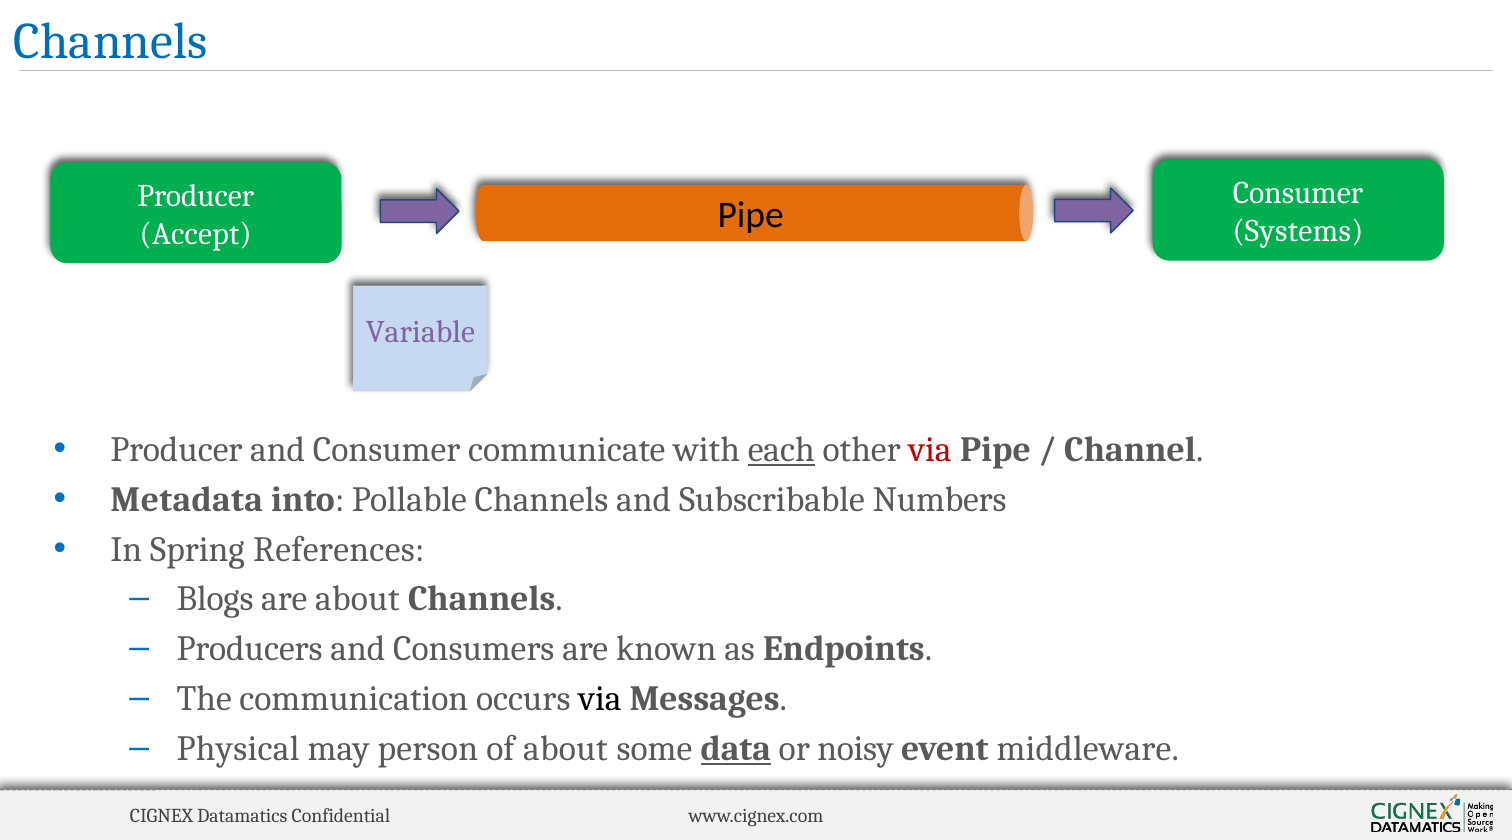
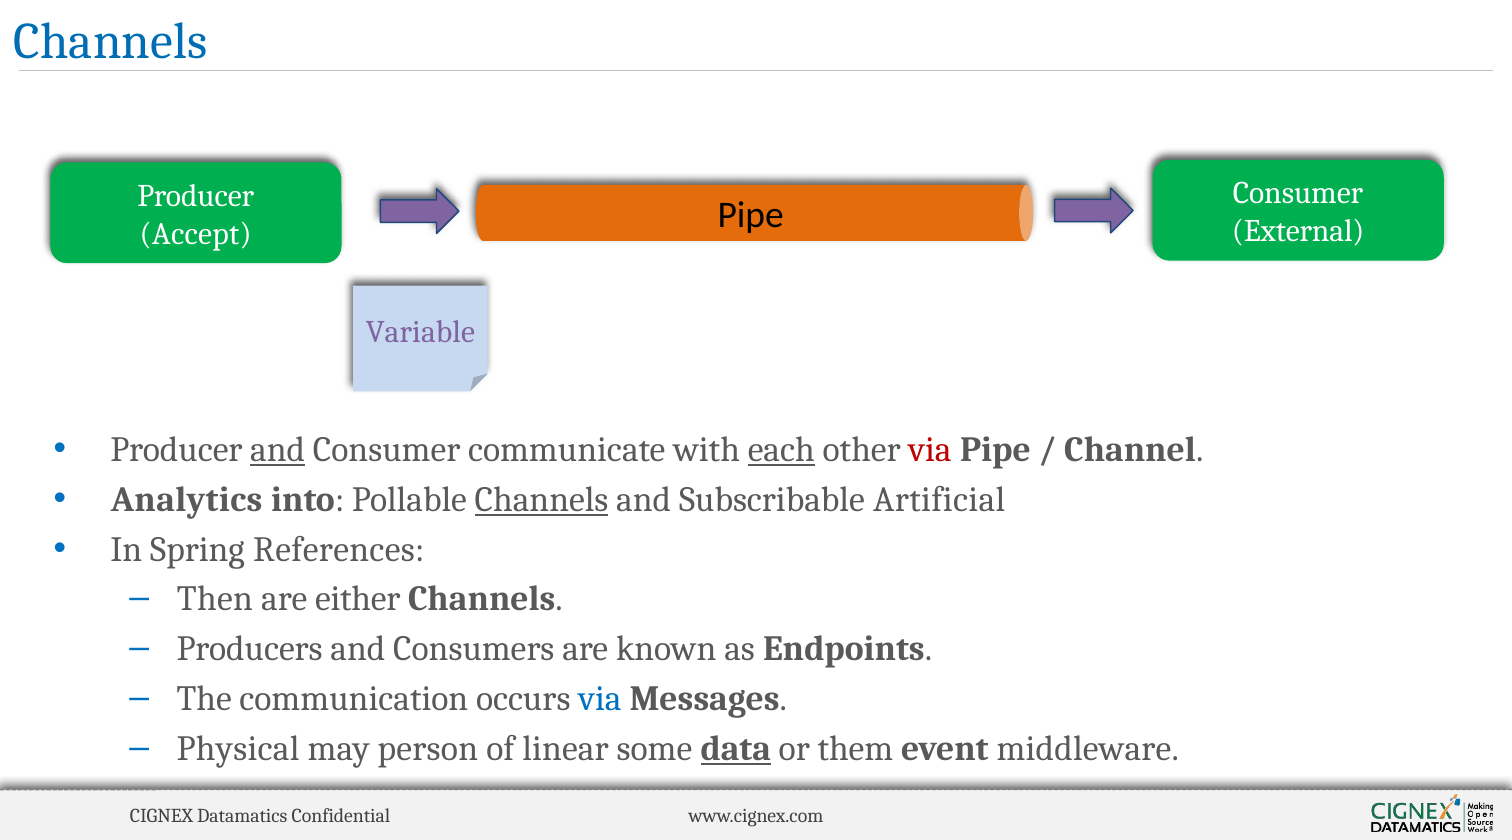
Systems: Systems -> External (1298, 231)
and underline: none -> present (278, 450)
Metadata: Metadata -> Analytics (187, 500)
Channels underline: none -> present (542, 500)
Numbers: Numbers -> Artificial (939, 500)
Blogs: Blogs -> Then (215, 599)
are about: about -> either (358, 599)
via colour: black -> blue (600, 699)
of about: about -> linear (566, 748)
noisy: noisy -> them (855, 748)
